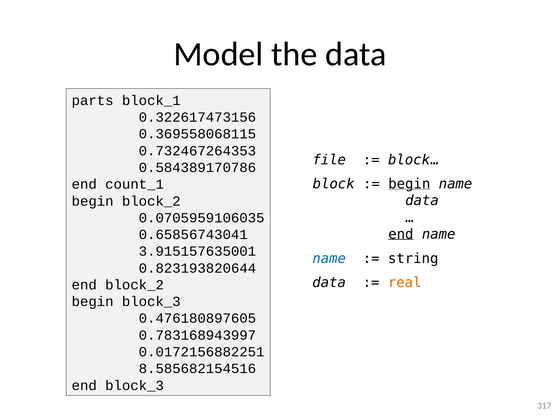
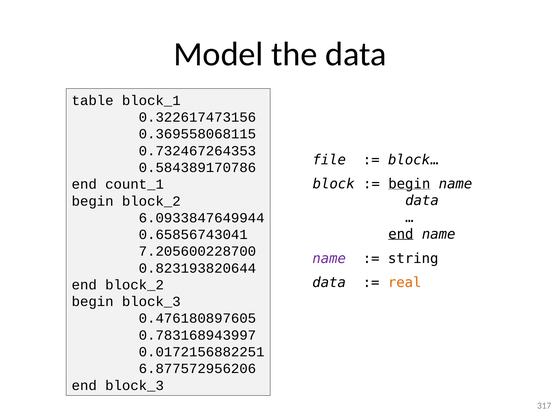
parts: parts -> table (93, 101)
0.0705959106035: 0.0705959106035 -> 6.0933847649944 (202, 218)
3.915157635001: 3.915157635001 -> 7.205600228700 (197, 251)
name colour: blue -> purple (329, 259)
8.585682154516: 8.585682154516 -> 6.877572956206 (197, 369)
